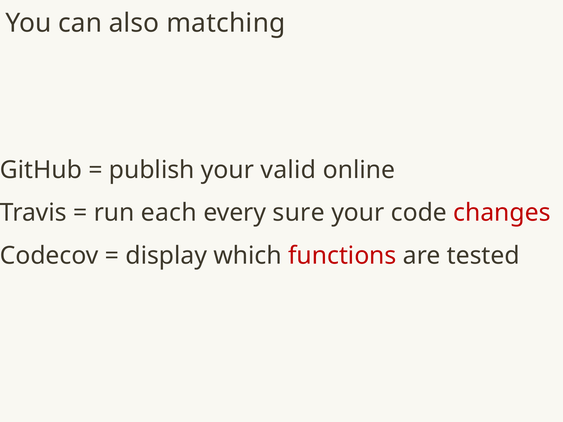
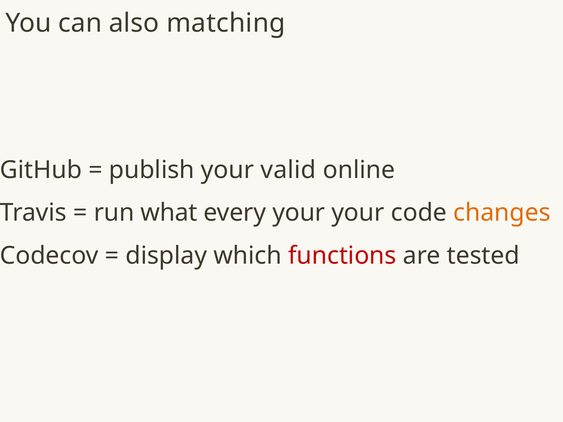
each: each -> what (169, 213)
every sure: sure -> your (299, 213)
changes colour: red -> orange (502, 213)
